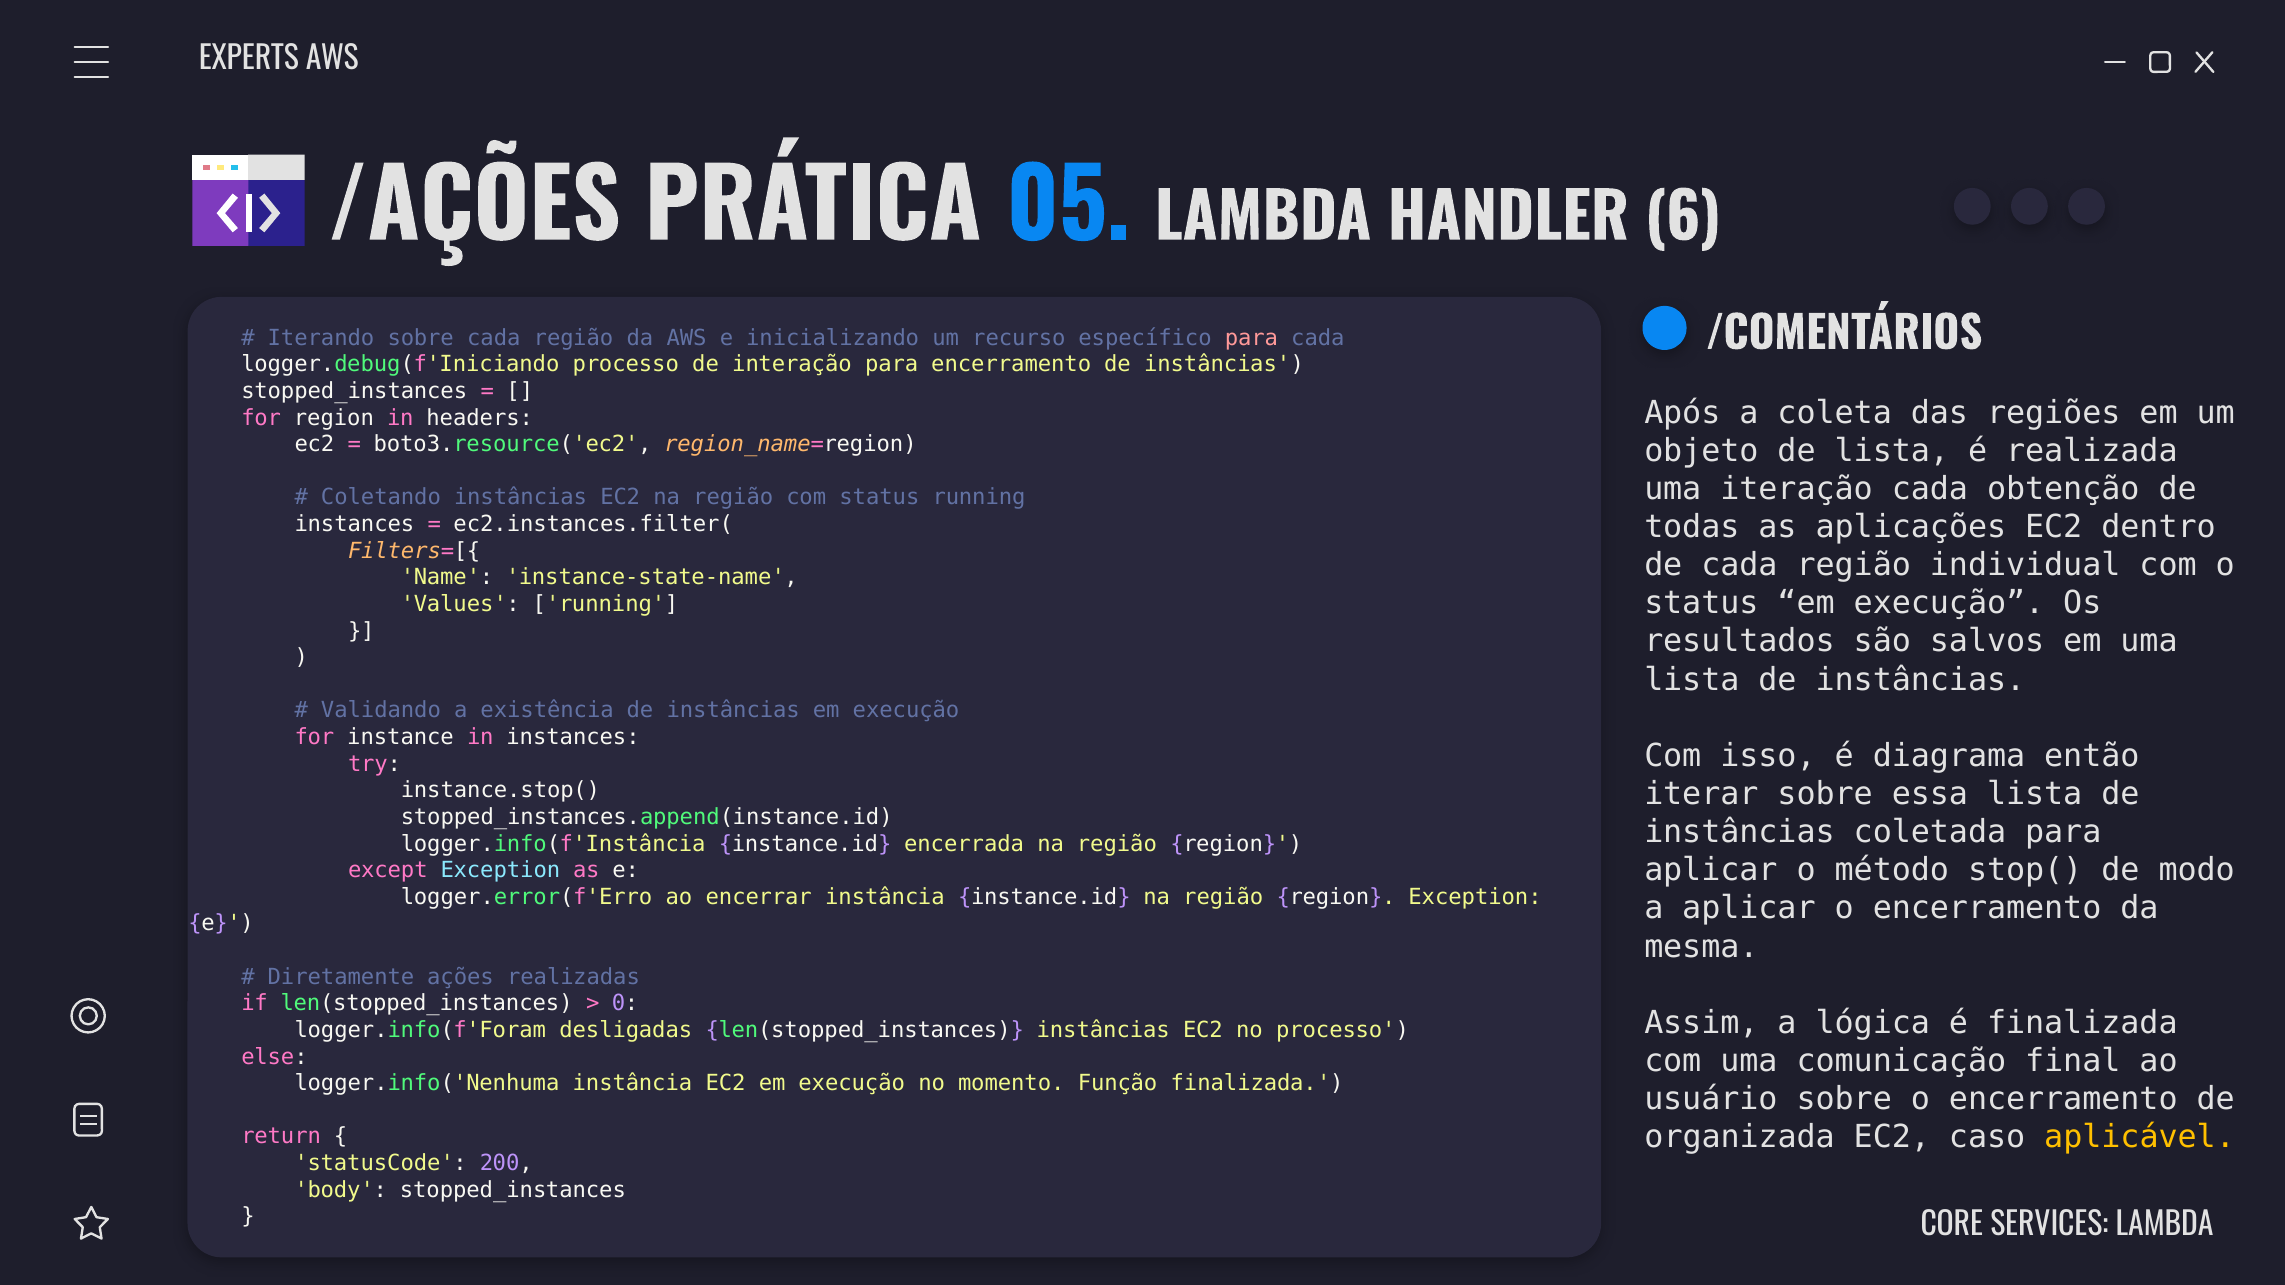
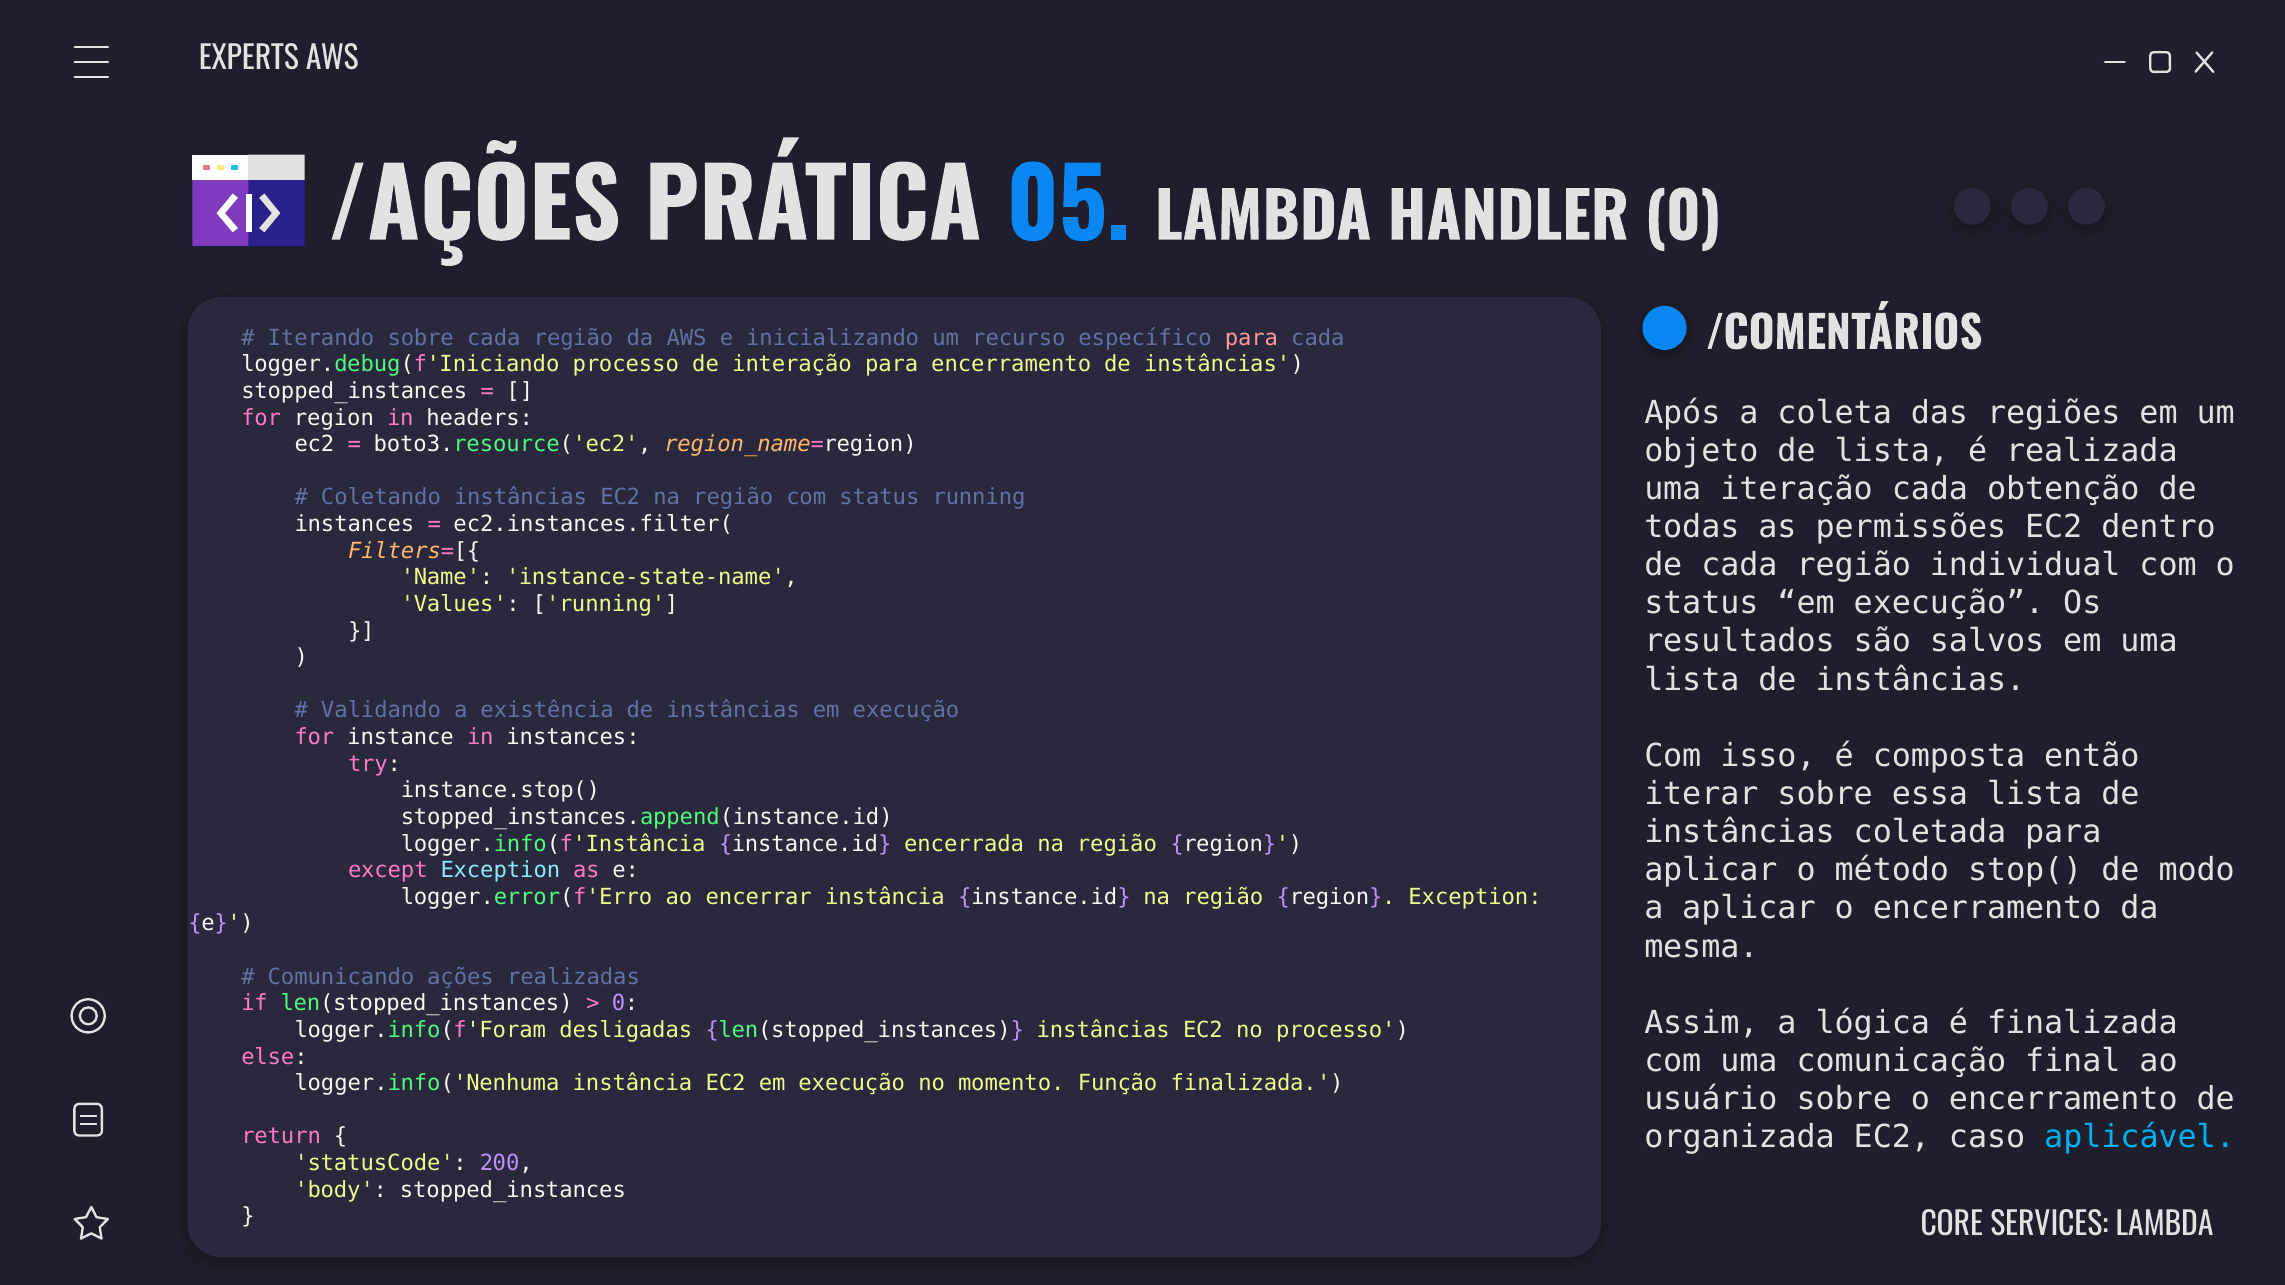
HANDLER 6: 6 -> 0 (1683, 219)
aplicações: aplicações -> permissões (1911, 527)
diagrama: diagrama -> composta (1949, 756)
Diretamente: Diretamente -> Comunicando (341, 977)
aplicável colour: yellow -> light blue (2140, 1138)
